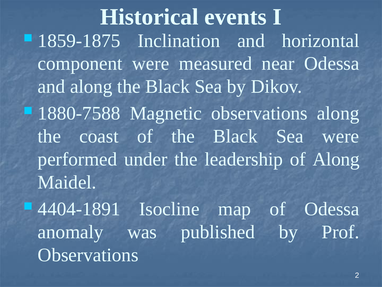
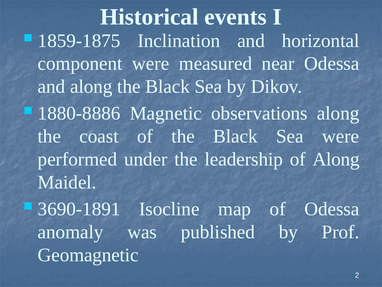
1880-7588: 1880-7588 -> 1880-8886 (79, 113)
4404-1891: 4404-1891 -> 3690-1891 (79, 209)
Observations: Observations -> Geomagnetic (88, 255)
